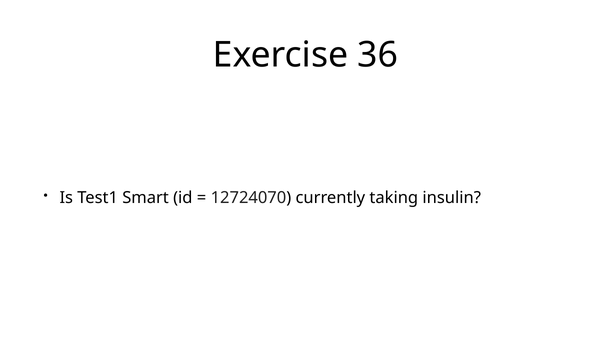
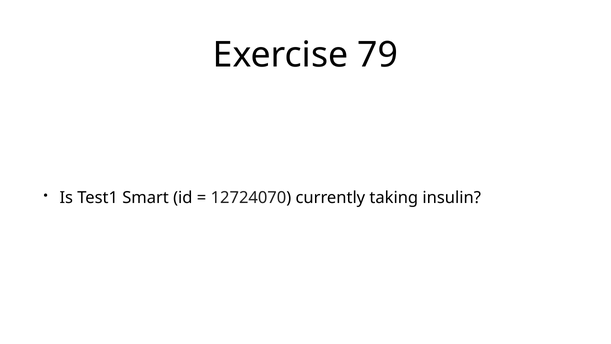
36: 36 -> 79 (378, 55)
